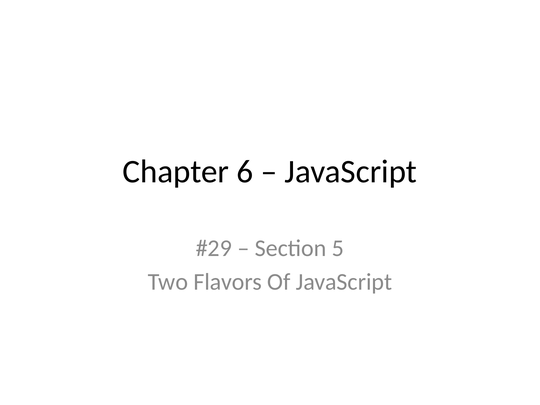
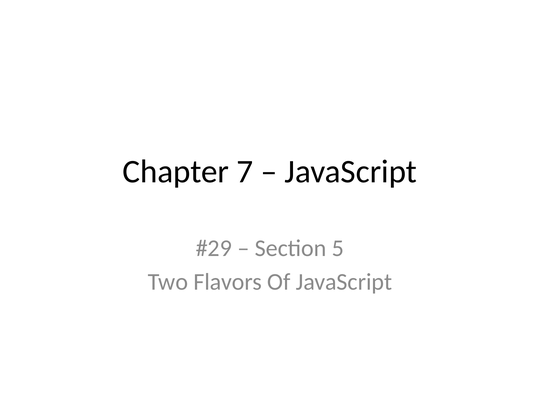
6: 6 -> 7 (245, 172)
